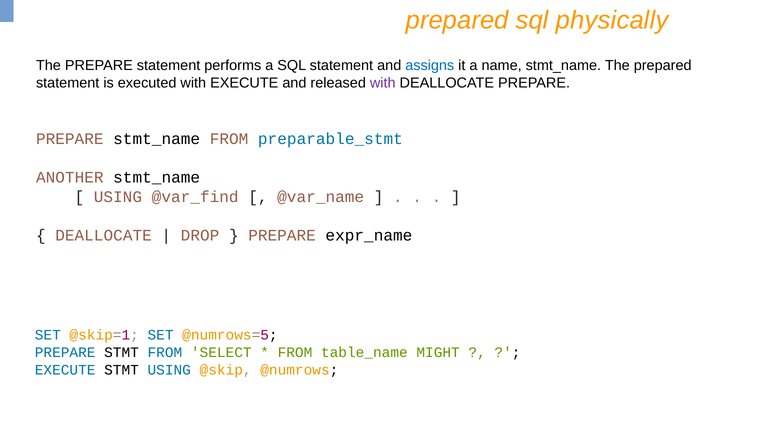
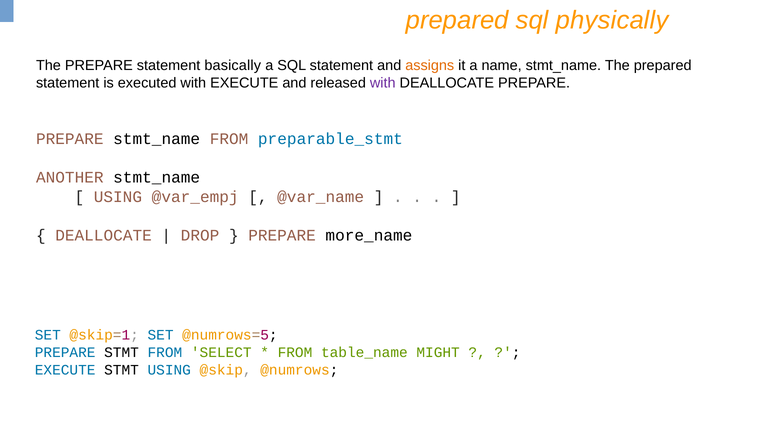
performs: performs -> basically (233, 66)
assigns colour: blue -> orange (430, 66)
@var_find: @var_find -> @var_empj (195, 197)
expr_name: expr_name -> more_name (369, 235)
